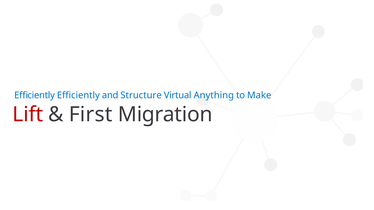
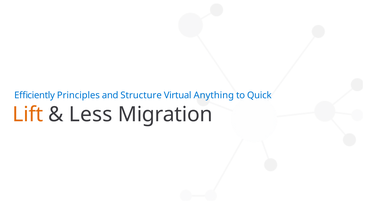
Efficiently Efficiently: Efficiently -> Principles (78, 96)
Make: Make -> Quick (259, 96)
Lift colour: red -> orange (28, 115)
First: First -> Less (91, 115)
